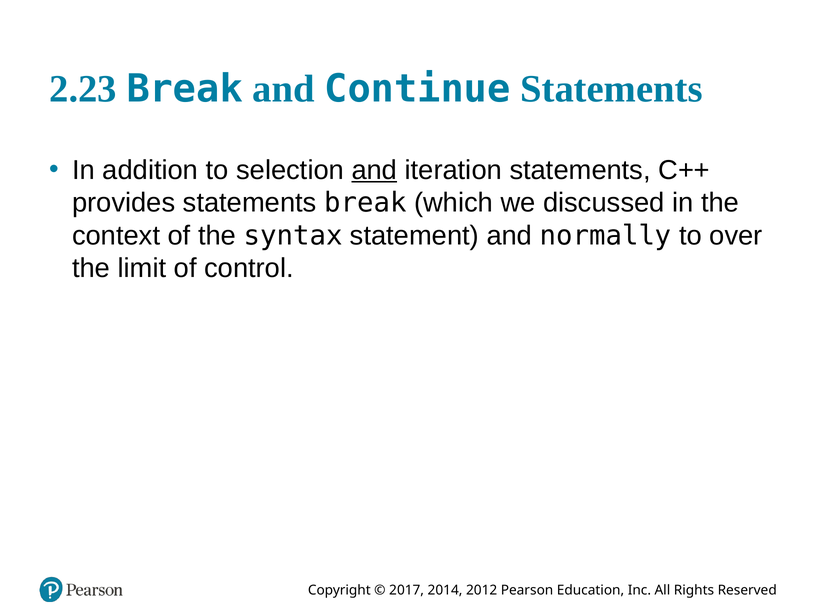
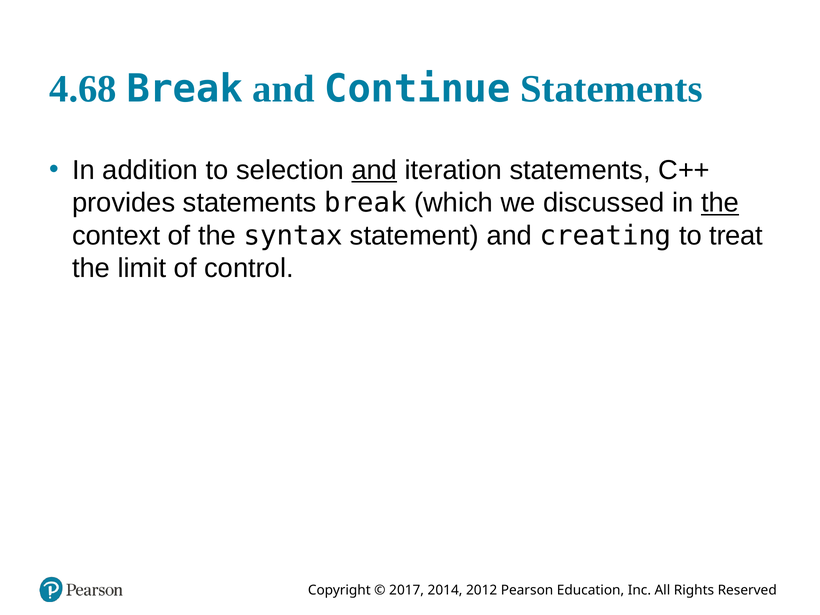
2.23: 2.23 -> 4.68 (83, 89)
the underline: none -> present (720, 203)
normally: normally -> creating (606, 236)
over: over -> treat (736, 236)
